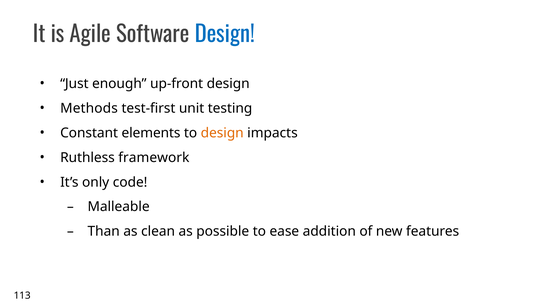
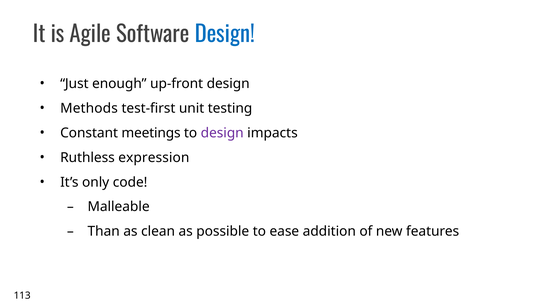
elements: elements -> meetings (151, 133)
design colour: orange -> purple (222, 133)
framework: framework -> expression (154, 157)
